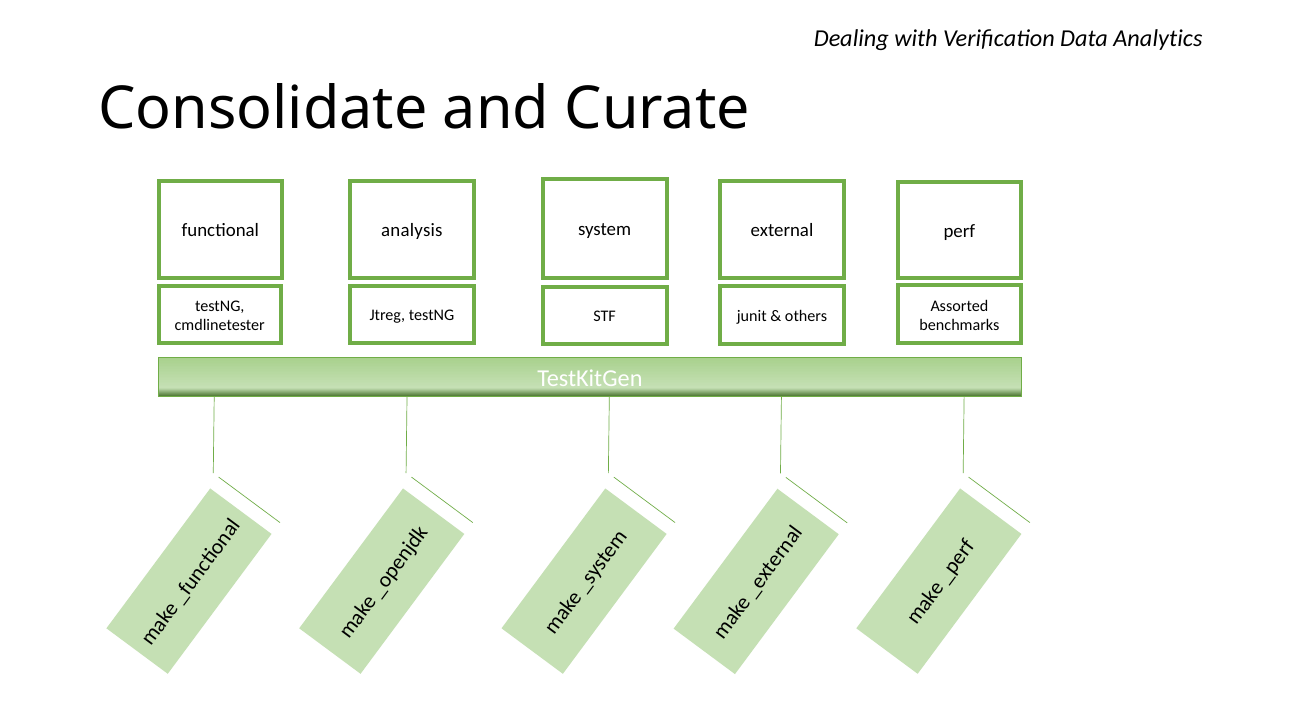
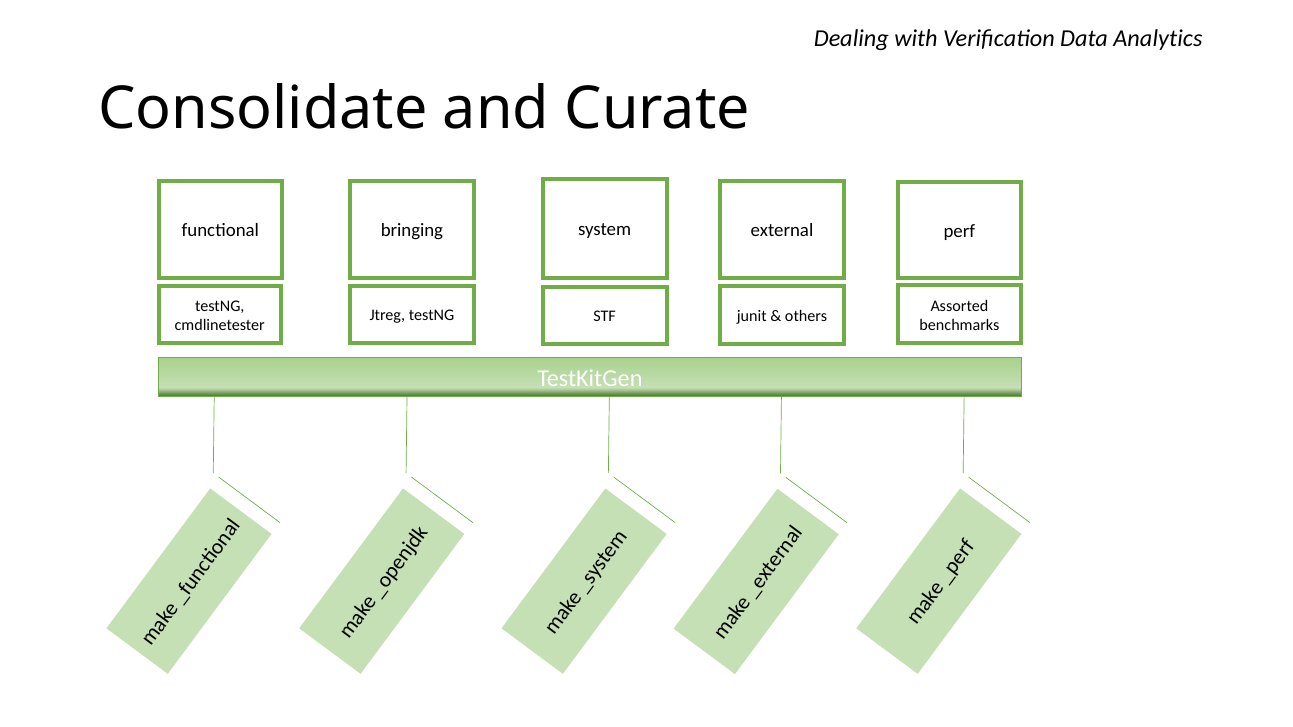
analysis: analysis -> bringing (412, 231)
